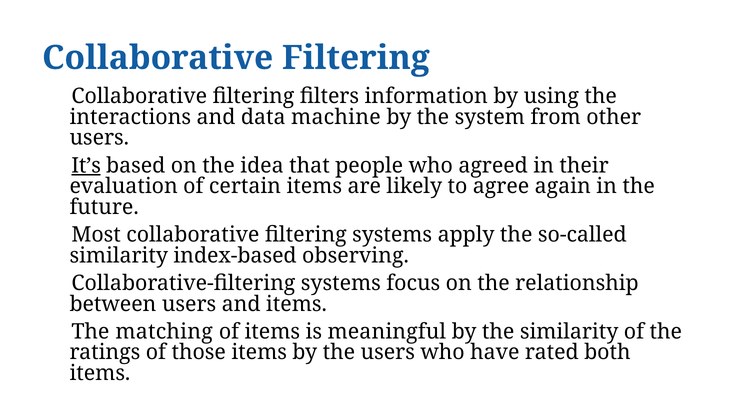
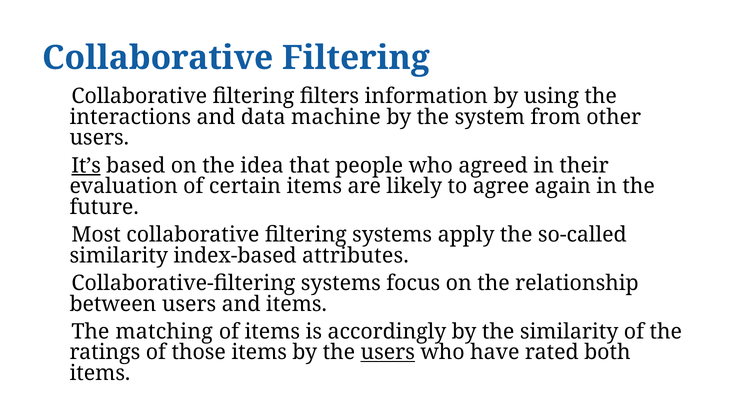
observing: observing -> attributes (355, 255)
meaningful: meaningful -> accordingly (387, 331)
users underline: none -> present (388, 352)
